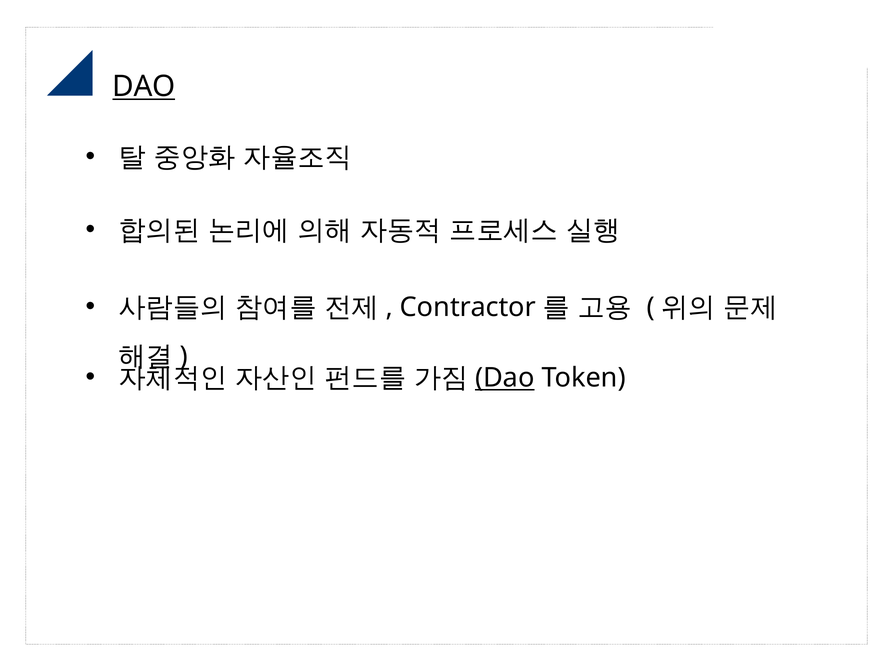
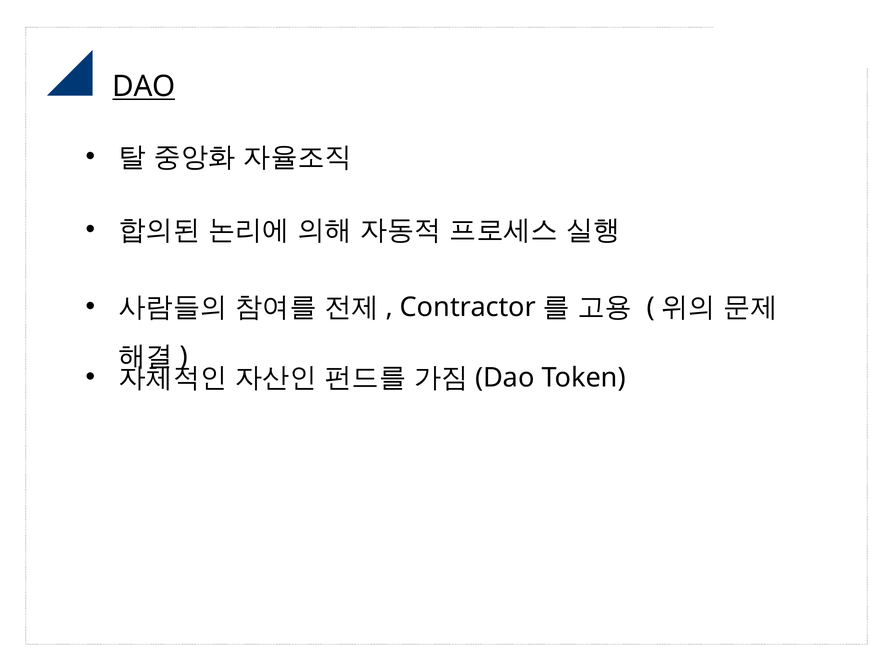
Dao underline: present -> none (505, 378)
